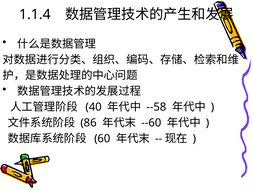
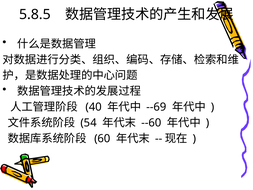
1.1.4: 1.1.4 -> 5.8.5 (35, 14)
--58: --58 -> --69 (156, 107)
86: 86 -> 54 (89, 123)
